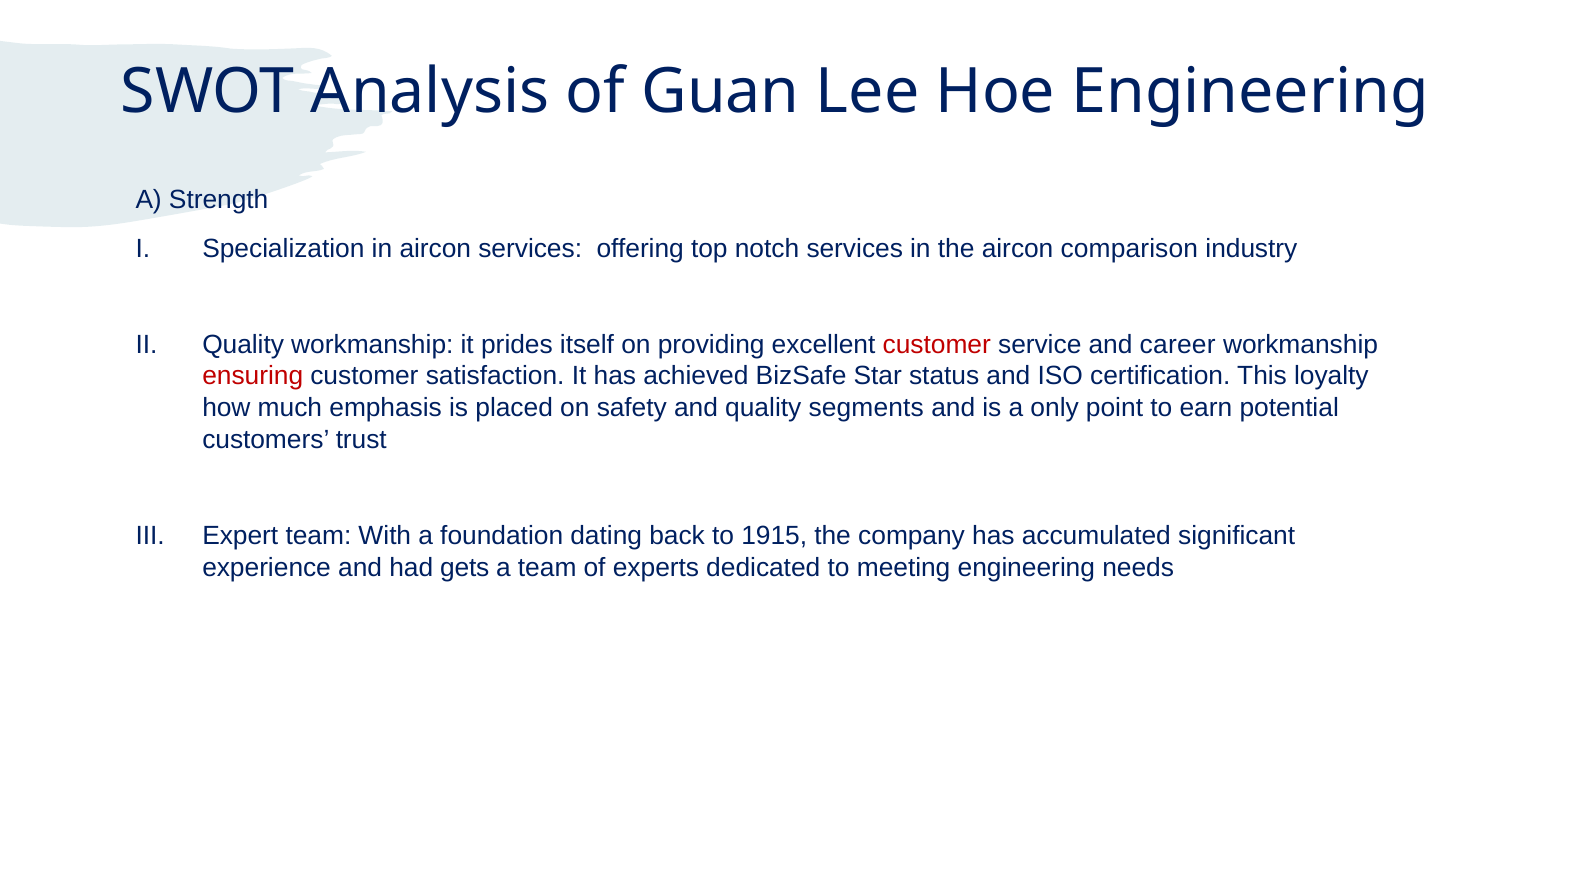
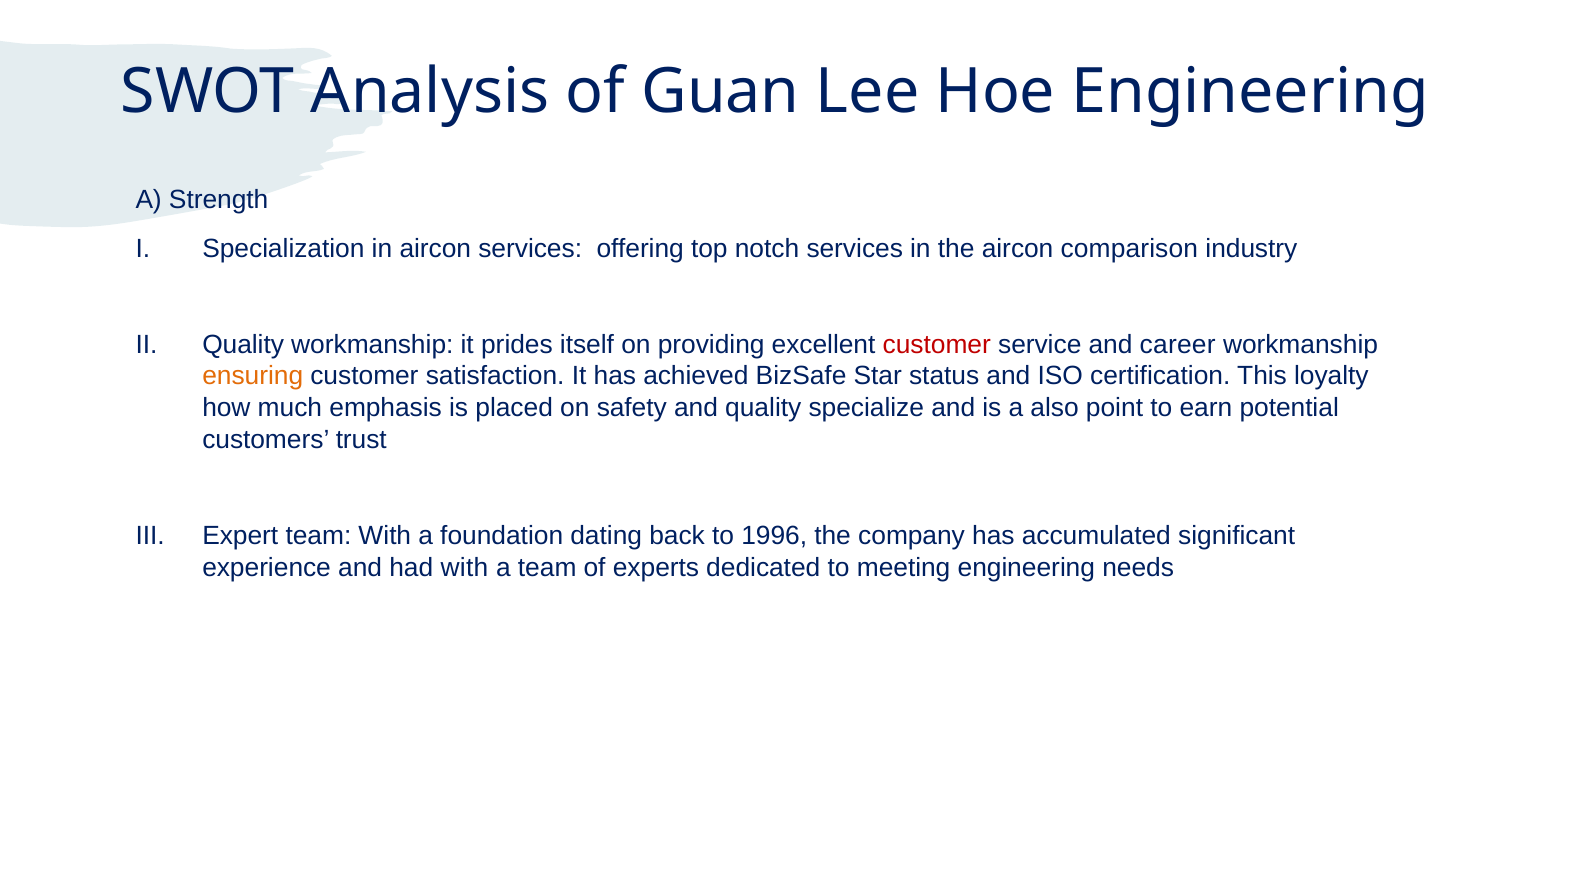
ensuring colour: red -> orange (253, 376)
segments: segments -> specialize (866, 408)
only: only -> also (1055, 408)
1915: 1915 -> 1996 (774, 536)
had gets: gets -> with (464, 568)
